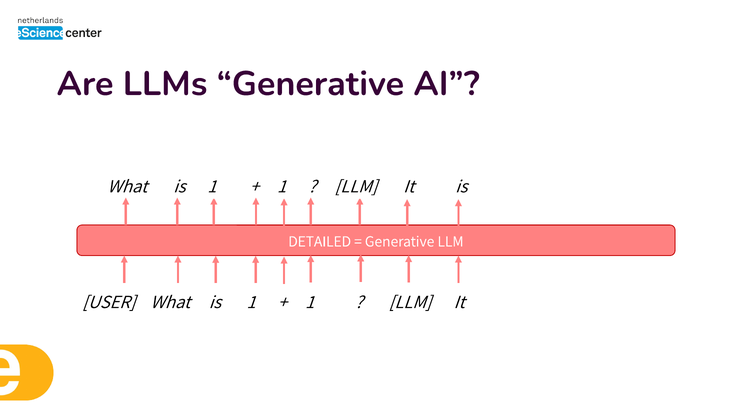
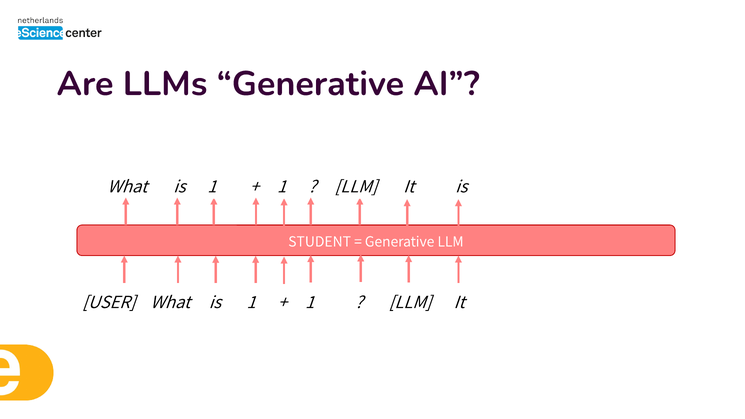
DETAILED: DETAILED -> STUDENT (320, 241)
